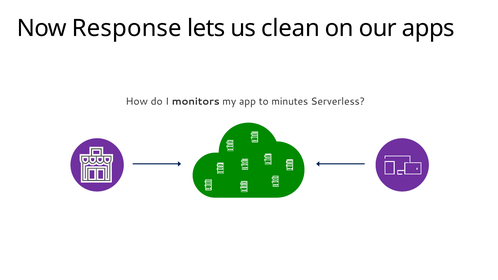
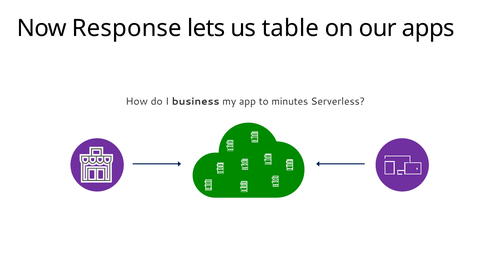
clean: clean -> table (290, 28)
monitors: monitors -> business (196, 101)
